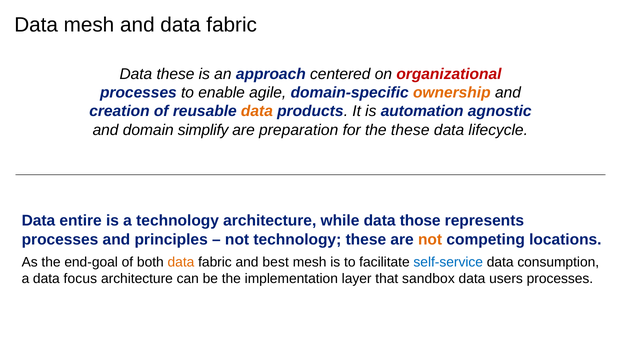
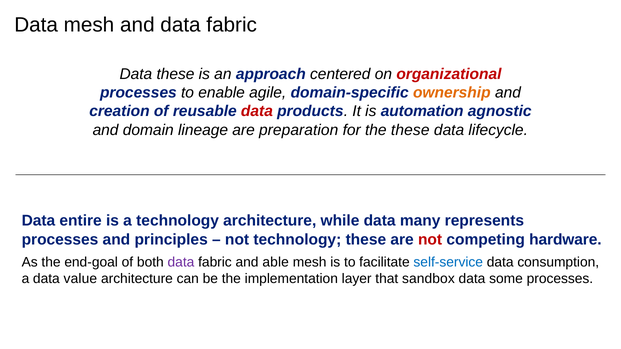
data colour: orange -> red (257, 111)
simplify: simplify -> lineage (203, 130)
those: those -> many (420, 221)
not colour: orange -> red (430, 240)
locations: locations -> hardware (565, 240)
data colour: orange -> purple (181, 262)
best: best -> able (276, 262)
focus: focus -> value (80, 279)
users: users -> some (506, 279)
